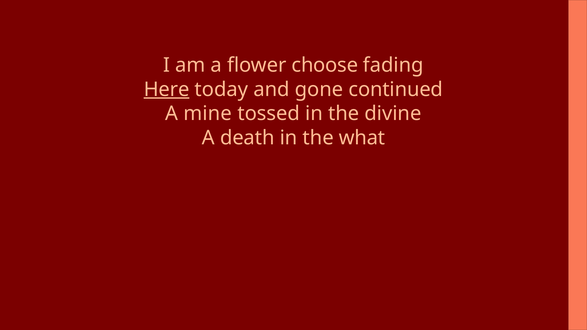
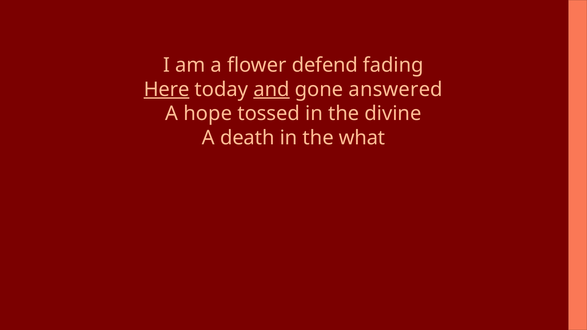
choose: choose -> defend (325, 65)
and underline: none -> present (271, 89)
continued: continued -> answered (396, 89)
mine: mine -> hope (208, 114)
